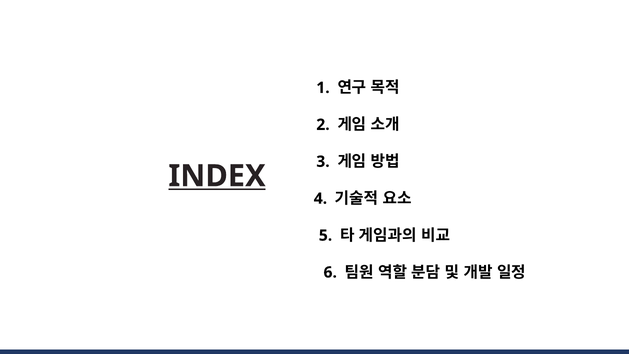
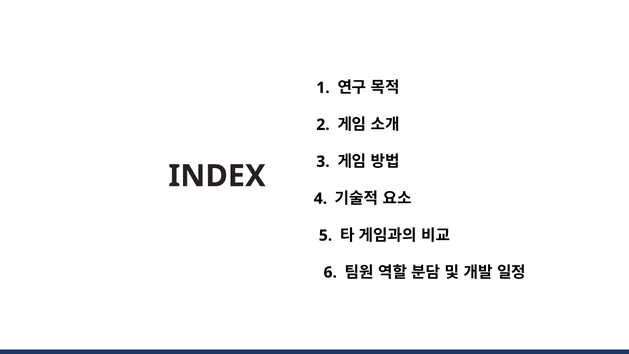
INDEX underline: present -> none (217, 176)
